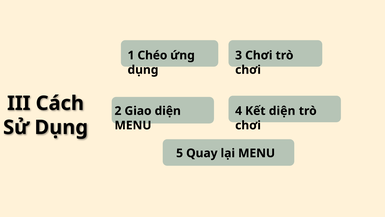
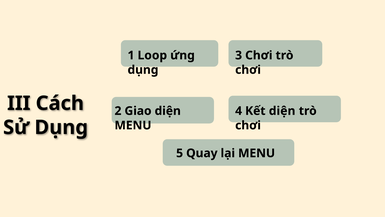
Chéo: Chéo -> Loop (152, 55)
